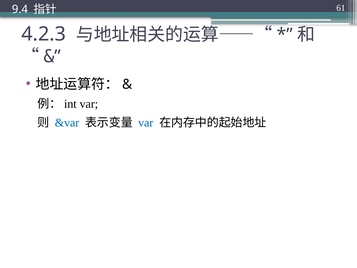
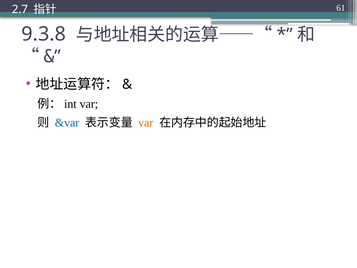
9.4: 9.4 -> 2.7 (20, 9)
4.2.3: 4.2.3 -> 9.3.8 (44, 34)
var colour: blue -> orange (146, 122)
